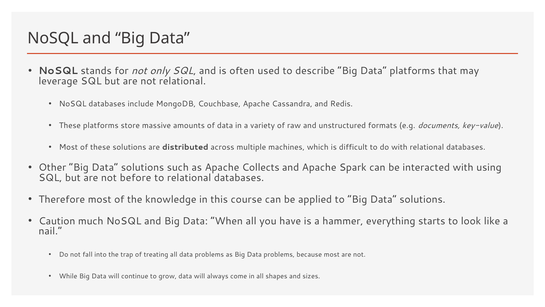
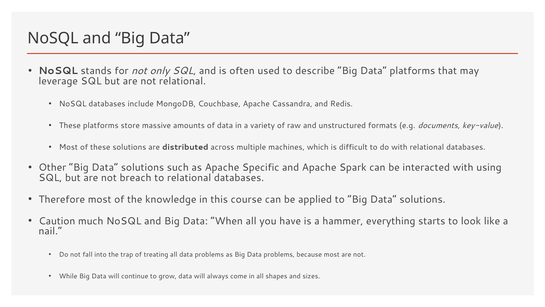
Collects: Collects -> Specific (261, 167)
before: before -> breach (136, 178)
